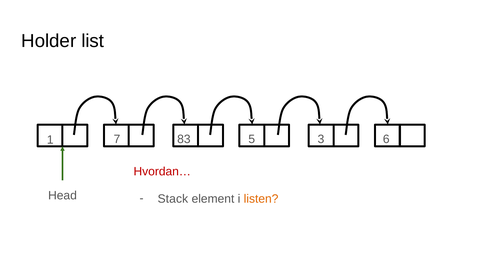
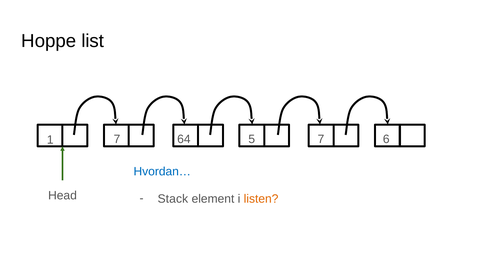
Holder: Holder -> Hoppe (49, 41)
83: 83 -> 64 (184, 139)
5 3: 3 -> 7 (321, 139)
Hvordan… colour: red -> blue (162, 171)
